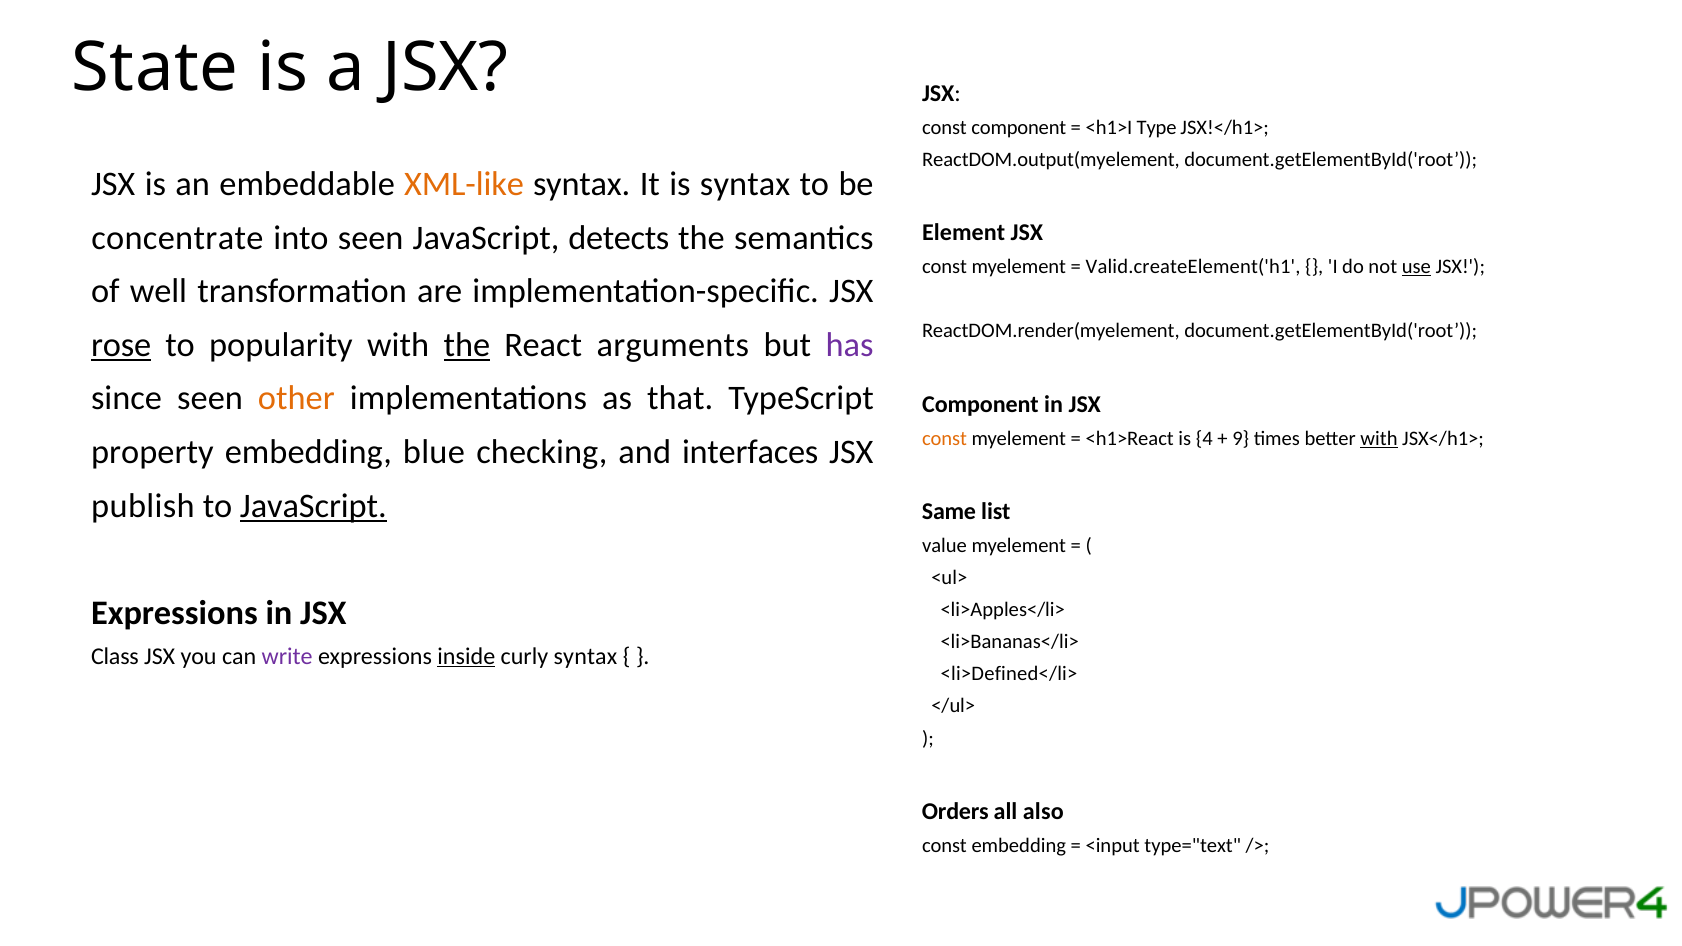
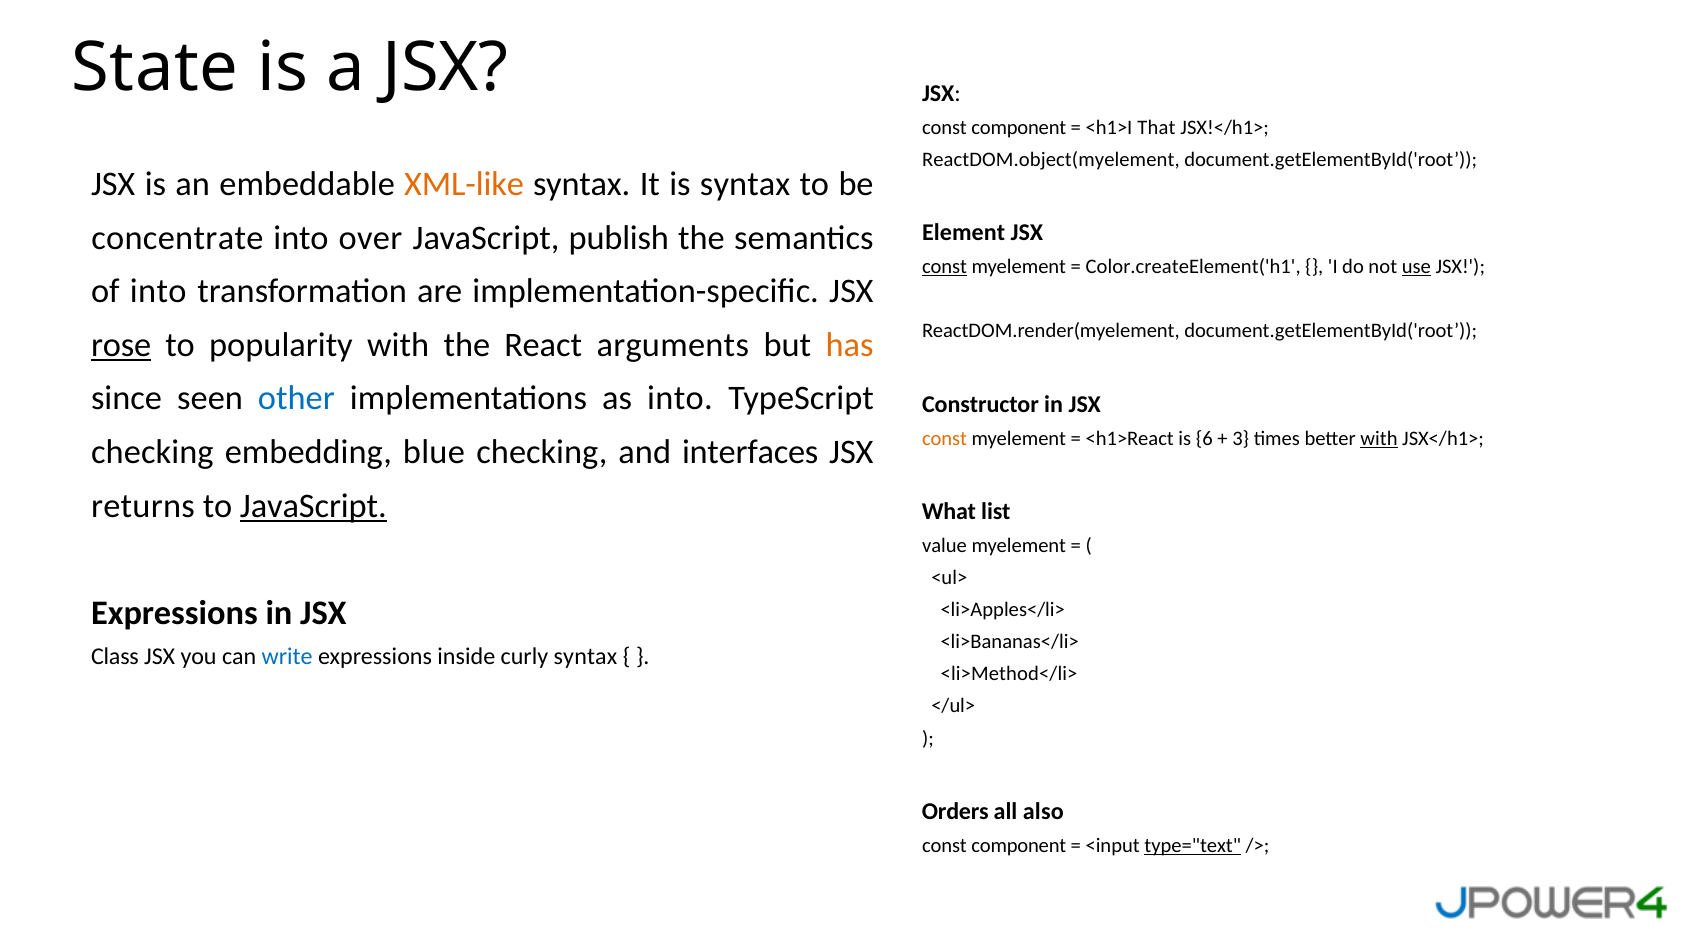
Type: Type -> That (1156, 128)
ReactDOM.output(myelement: ReactDOM.output(myelement -> ReactDOM.object(myelement (1051, 160)
into seen: seen -> over (370, 238)
detects: detects -> publish (619, 238)
const underline: none -> present (945, 267)
Valid.createElement('h1: Valid.createElement('h1 -> Color.createElement('h1 (1193, 267)
of well: well -> into (158, 291)
the underline: present -> none (467, 345)
has colour: purple -> orange (850, 345)
other colour: orange -> blue (296, 399)
as that: that -> into (680, 399)
Component: Component -> Constructor (980, 404)
4: 4 -> 6 (1204, 438)
9: 9 -> 3 (1241, 438)
property: property -> checking (152, 452)
publish: publish -> returns (143, 506)
Same: Same -> What (949, 511)
write colour: purple -> blue (287, 656)
inside underline: present -> none (466, 656)
<li>Defined</li>: <li>Defined</li> -> <li>Method</li> (1009, 674)
embedding: embedding -> component (1019, 845)
type="text underline: none -> present (1193, 845)
